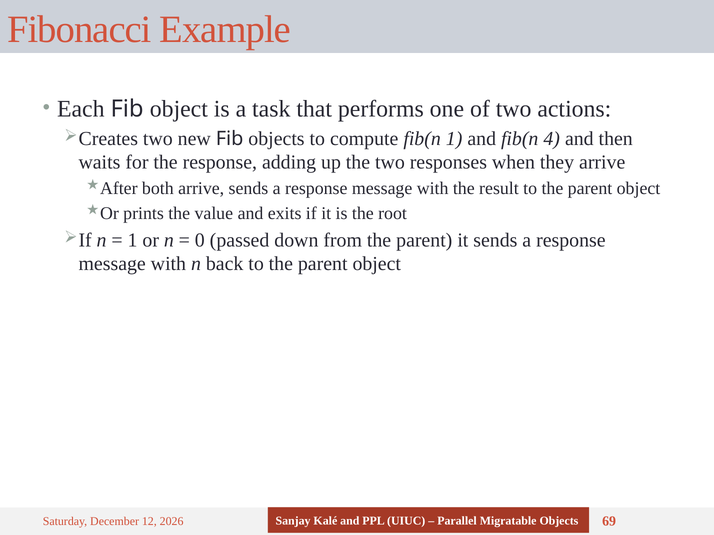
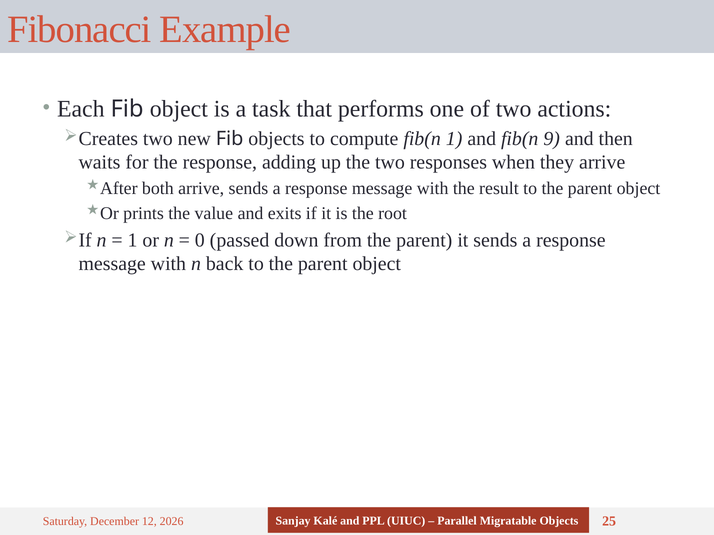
4: 4 -> 9 (552, 139)
69: 69 -> 25 (609, 522)
